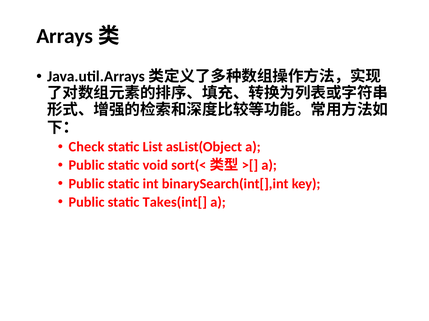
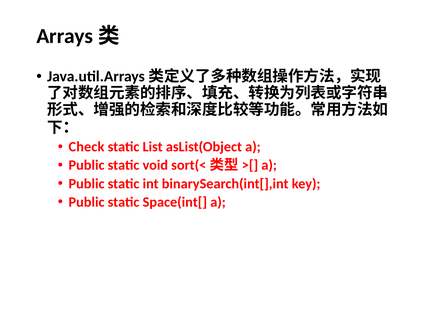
Takes(int[: Takes(int[ -> Space(int[ (175, 202)
